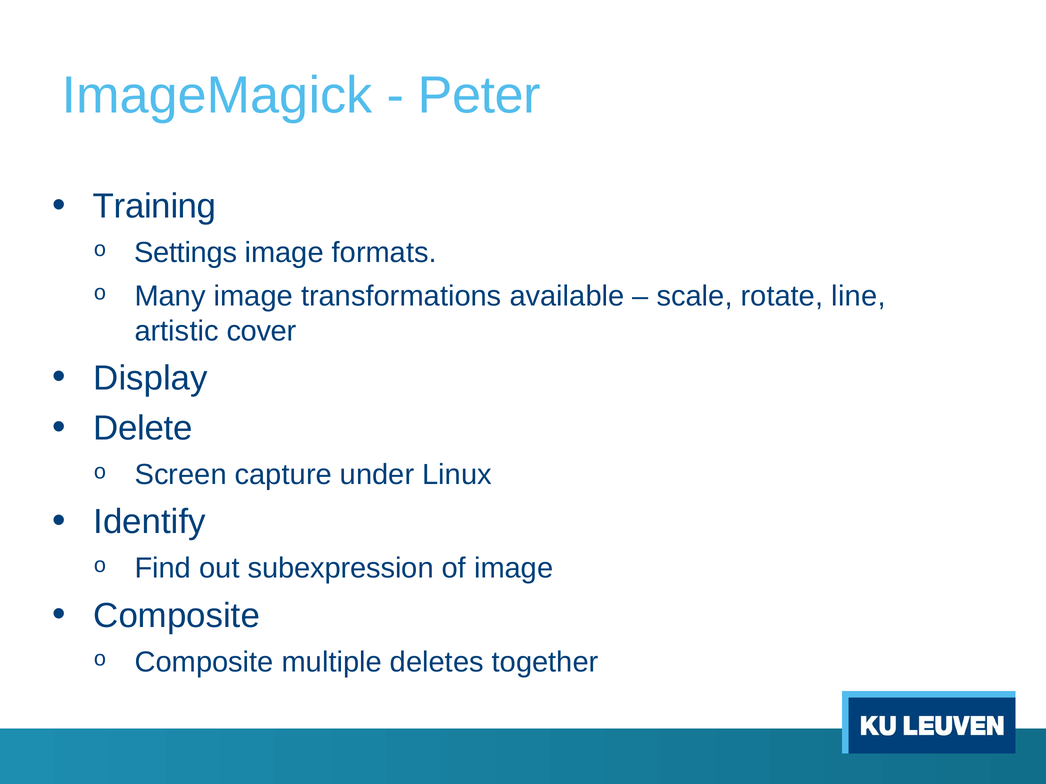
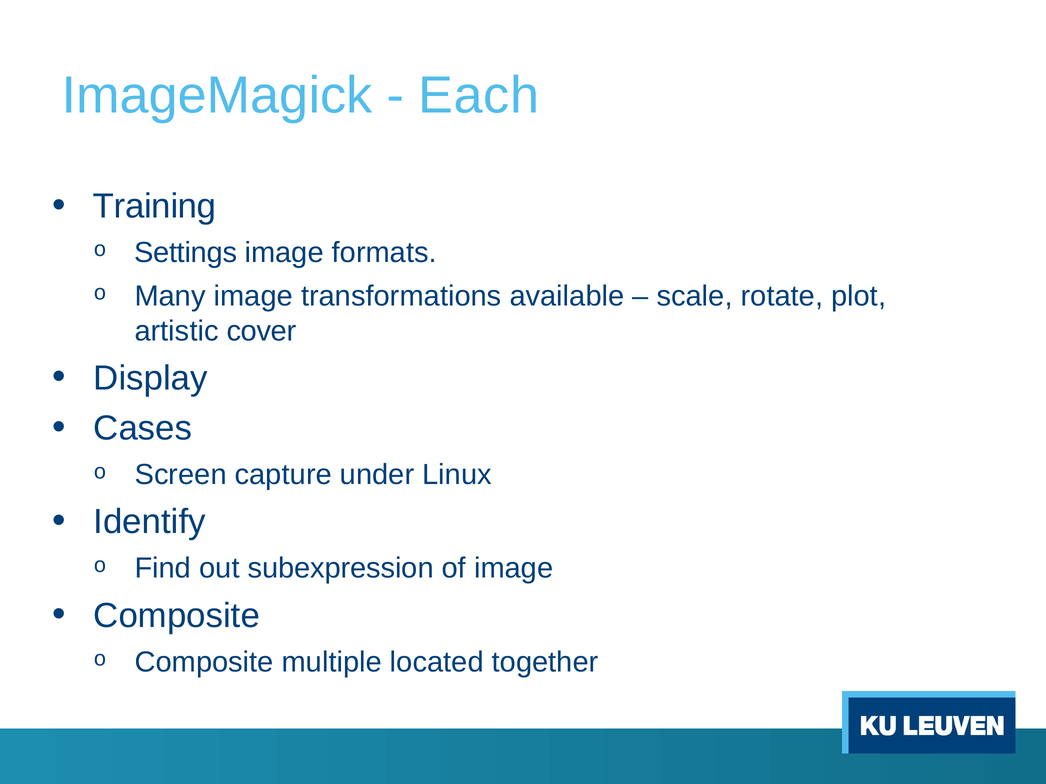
Peter: Peter -> Each (479, 96)
line: line -> plot (859, 296)
Delete: Delete -> Cases (143, 429)
deletes: deletes -> located (437, 662)
